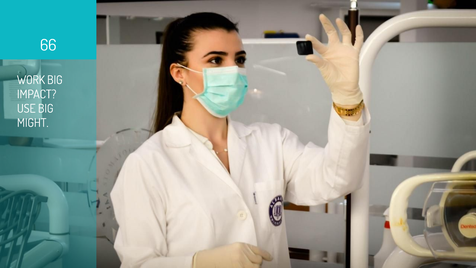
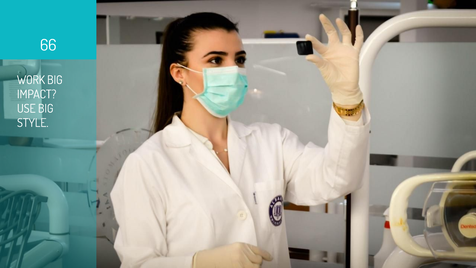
MIGHT: MIGHT -> STYLE (33, 123)
